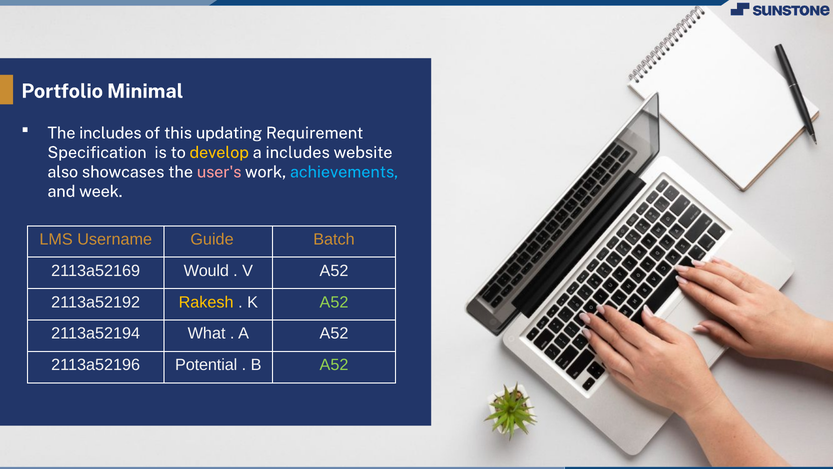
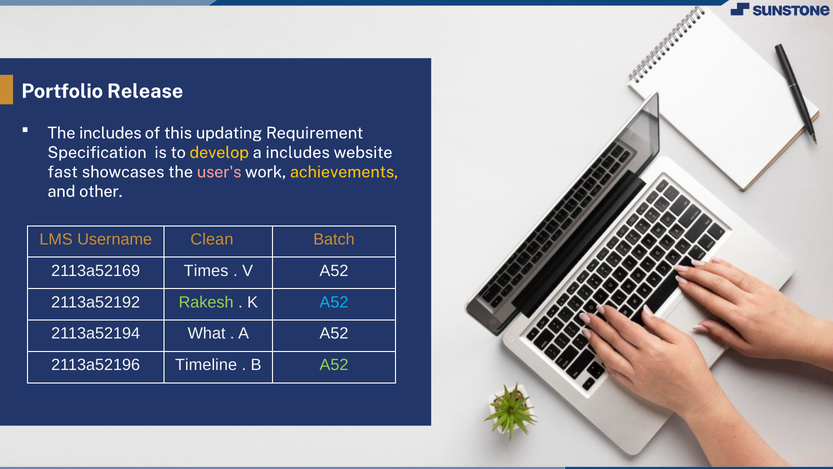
Minimal: Minimal -> Release (145, 91)
also: also -> fast (63, 172)
achievements colour: light blue -> yellow (344, 172)
week: week -> other (101, 191)
Guide: Guide -> Clean (212, 239)
Would: Would -> Times (206, 270)
Rakesh colour: yellow -> light green (206, 302)
A52 colour: light green -> light blue (334, 302)
Potential: Potential -> Timeline (206, 365)
